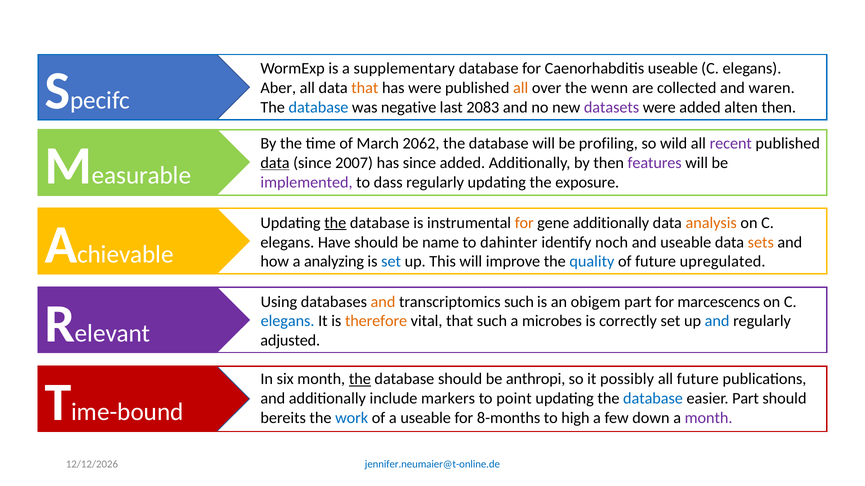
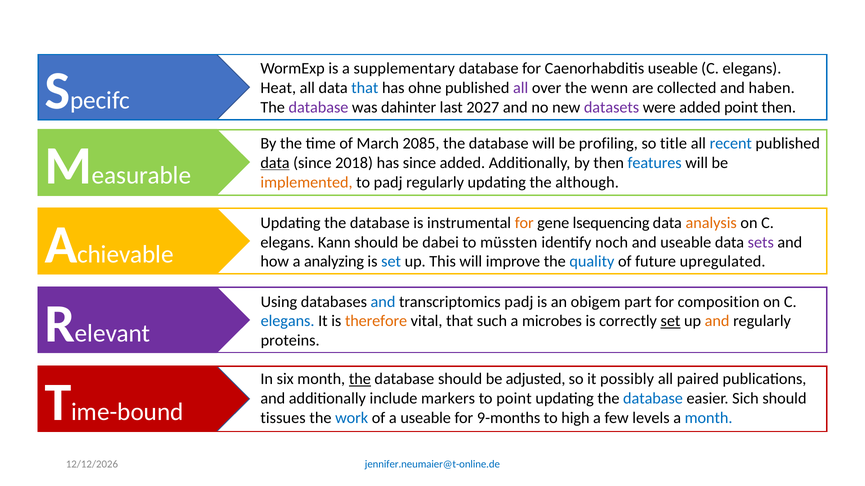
Aber: Aber -> Heat (278, 88)
that colour: orange -> blue (365, 88)
has were: were -> ohne (425, 88)
all colour: orange -> purple (521, 88)
waren: waren -> haben (772, 88)
database colour: blue -> purple (318, 108)
negative: negative -> dahinter (409, 108)
2083: 2083 -> 2027 (483, 108)
added alten: alten -> point (741, 108)
2062: 2062 -> 2085 (421, 144)
wild: wild -> title (673, 144)
recent colour: purple -> blue (731, 144)
2007: 2007 -> 2018 (354, 163)
features colour: purple -> blue (655, 163)
implemented colour: purple -> orange (307, 182)
to dass: dass -> padj (388, 182)
exposure: exposure -> although (587, 182)
the underline: present -> none (335, 223)
gene additionally: additionally -> lsequencing (611, 223)
Have: Have -> Kann (334, 242)
name: name -> dabei (441, 242)
dahinter: dahinter -> müssten (509, 242)
sets colour: orange -> purple (761, 242)
and colour: orange -> blue (383, 302)
transcriptomics such: such -> padj (519, 302)
marcescencs: marcescencs -> composition (719, 302)
set underline: none -> present (671, 321)
and colour: blue -> orange (717, 321)
adjusted: adjusted -> proteins (290, 341)
anthropi: anthropi -> adjusted (536, 379)
all future: future -> paired (698, 379)
easier Part: Part -> Sich (745, 399)
bereits: bereits -> tissues (283, 418)
8-months: 8-months -> 9-months (509, 418)
down: down -> levels (651, 418)
month colour: purple -> blue (709, 418)
